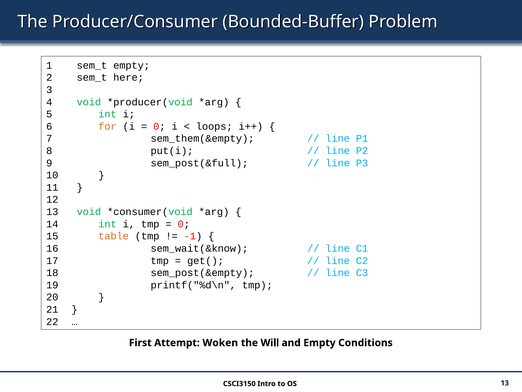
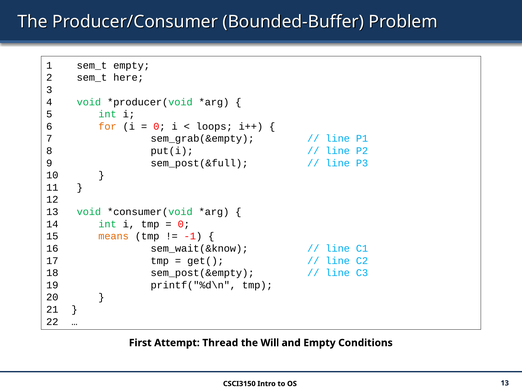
sem_them(&empty: sem_them(&empty -> sem_grab(&empty (202, 138)
table: table -> means (114, 236)
Woken: Woken -> Thread (220, 342)
